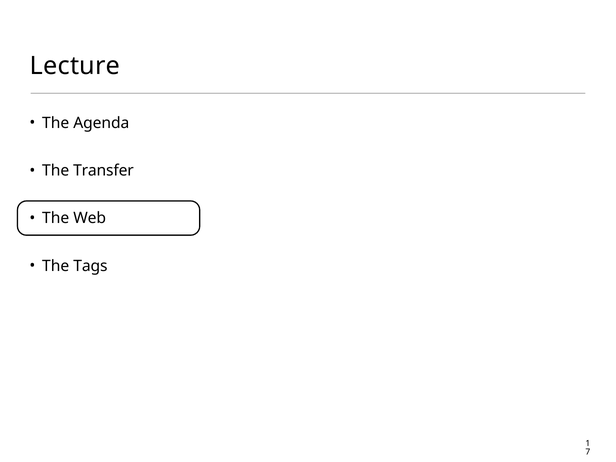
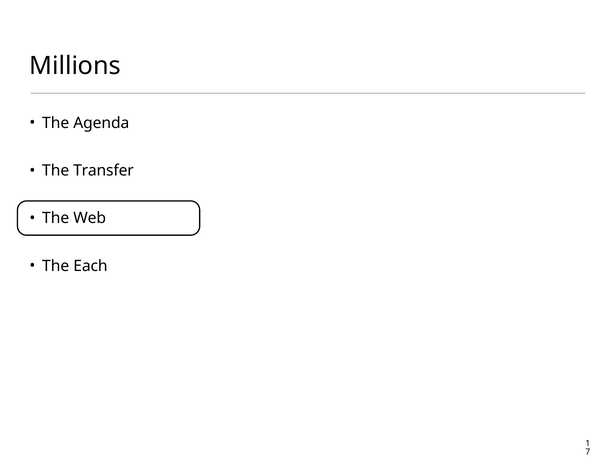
Lecture: Lecture -> Millions (75, 66)
Tags: Tags -> Each (90, 266)
